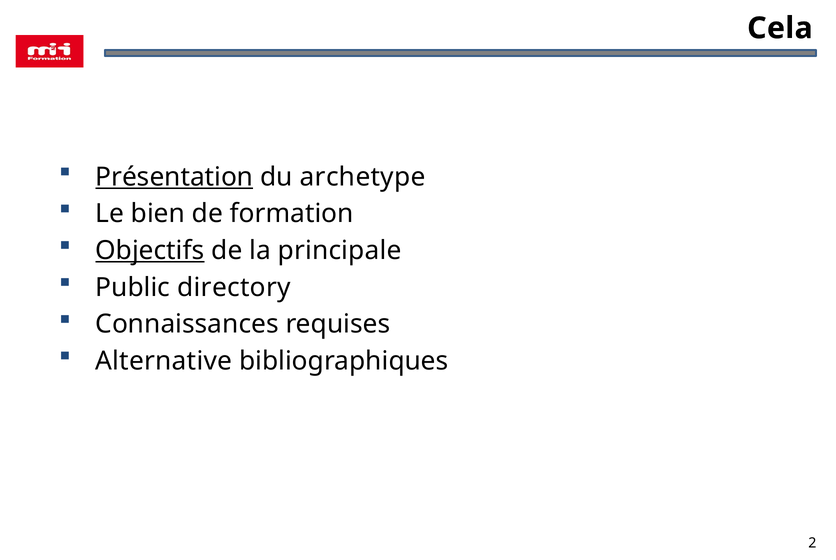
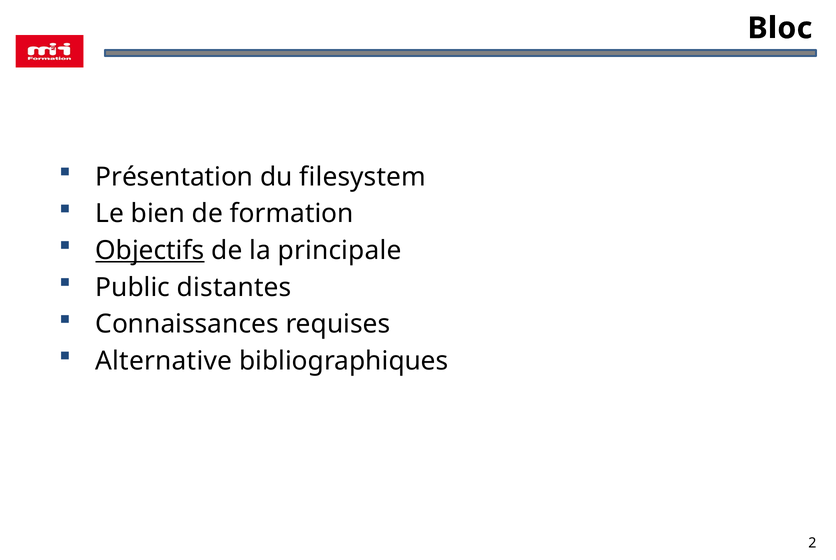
Cela: Cela -> Bloc (780, 28)
Présentation underline: present -> none (174, 177)
archetype: archetype -> filesystem (363, 177)
directory: directory -> distantes (234, 287)
